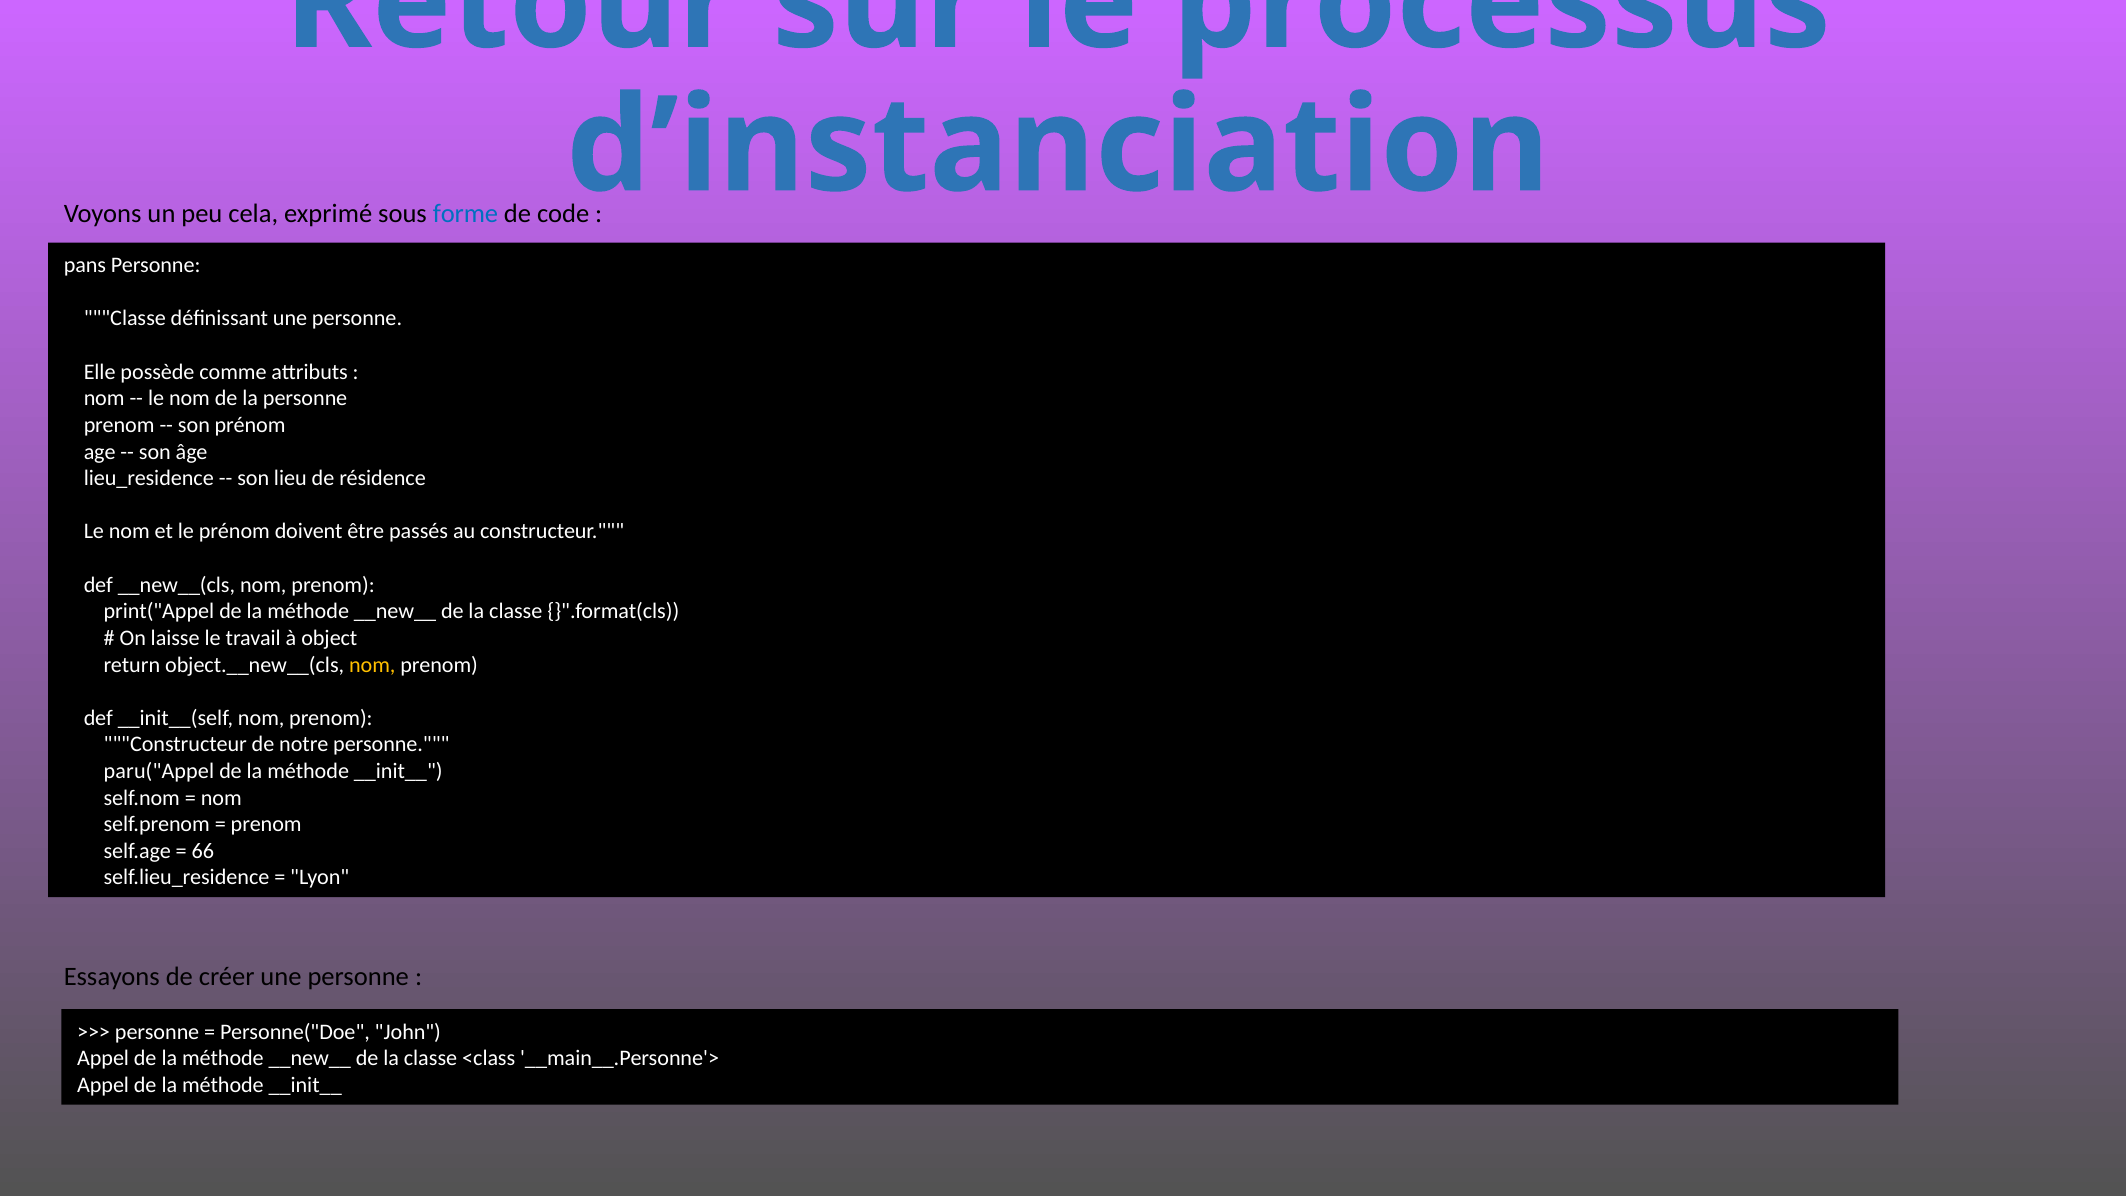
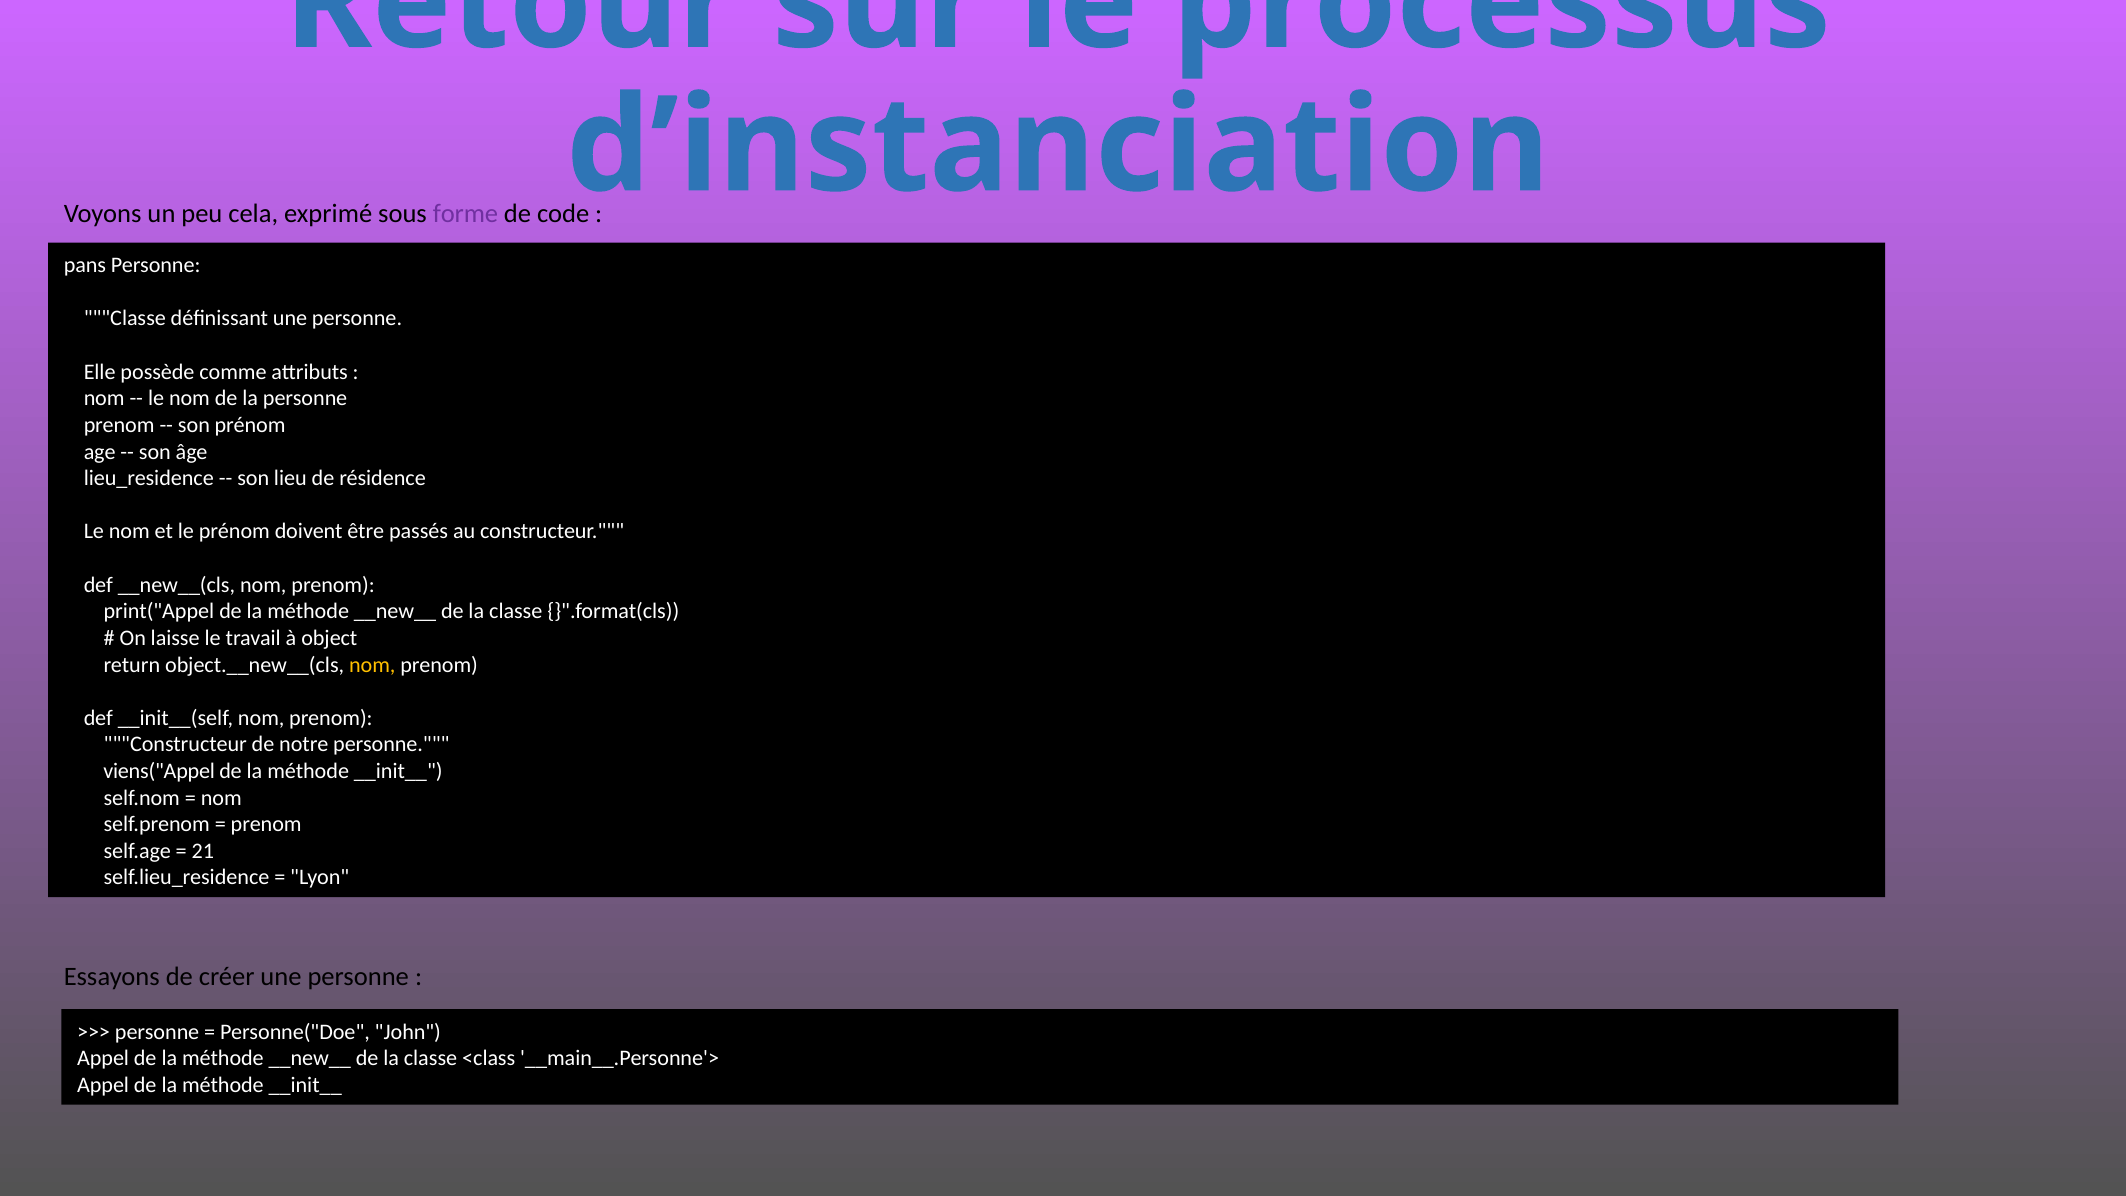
forme colour: blue -> purple (465, 214)
paru("Appel: paru("Appel -> viens("Appel (159, 771)
66: 66 -> 21 (203, 851)
